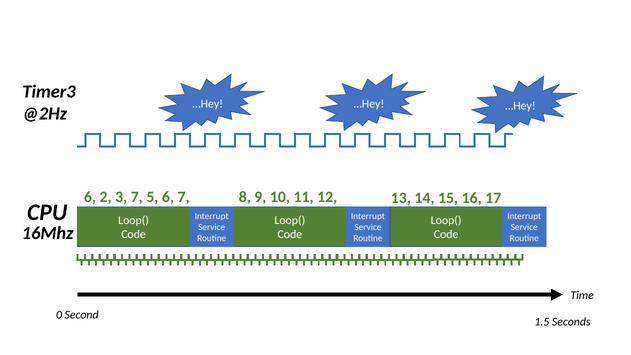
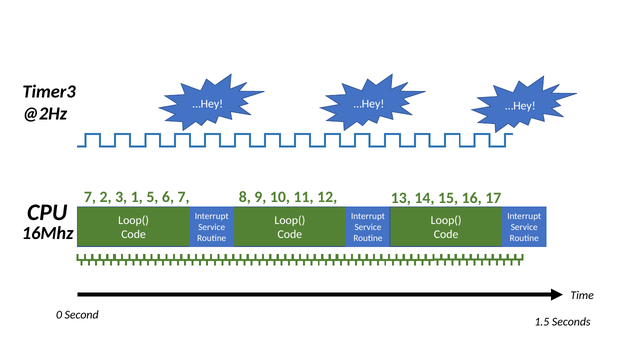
6: 6 -> 7 (90, 197)
3 7: 7 -> 1 (137, 197)
